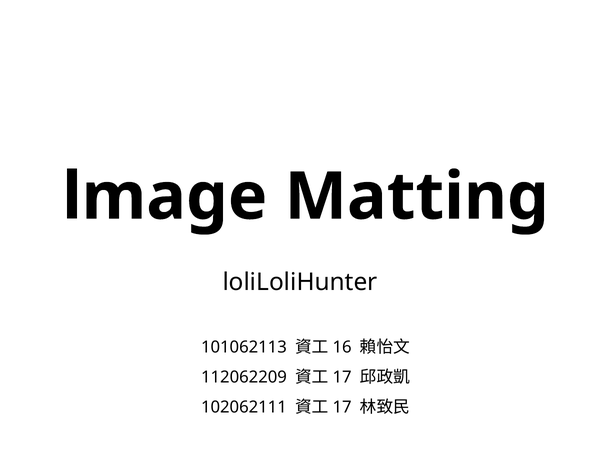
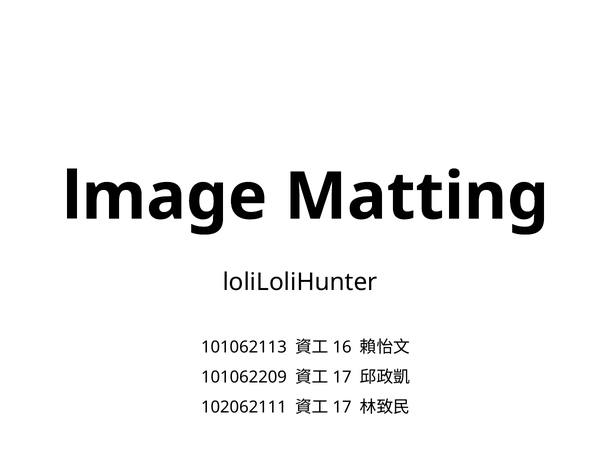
112062209: 112062209 -> 101062209 (244, 377)
